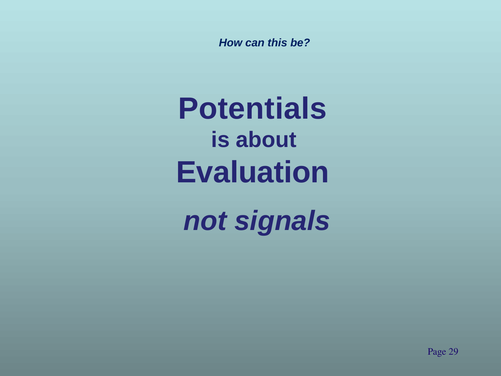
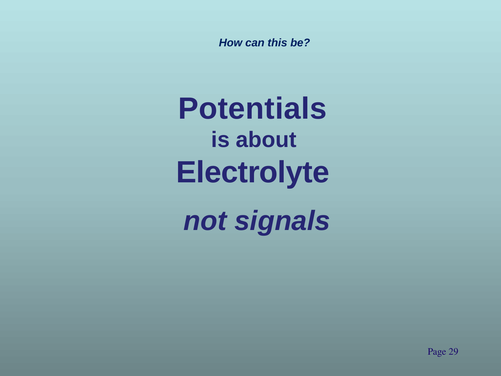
Evaluation: Evaluation -> Electrolyte (253, 172)
